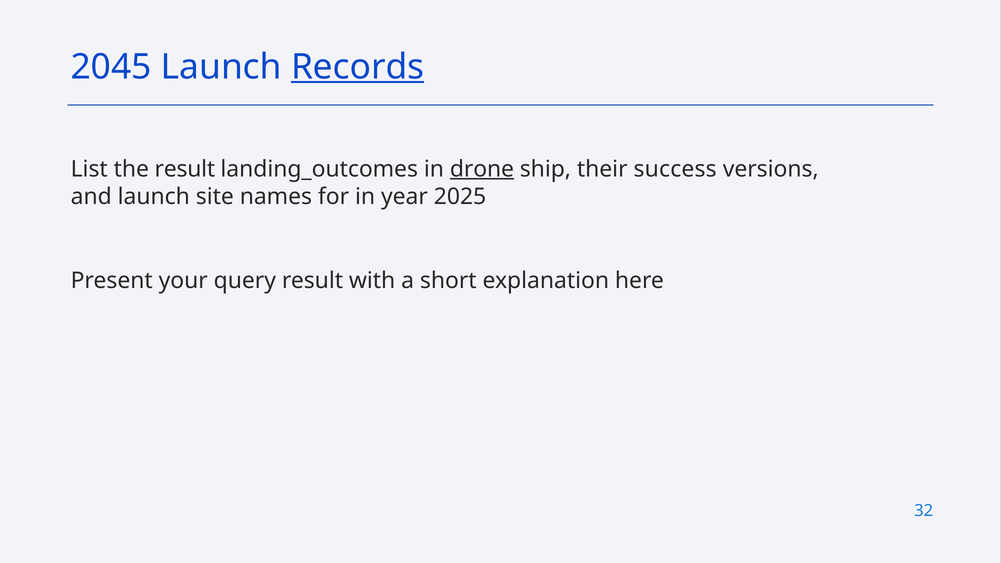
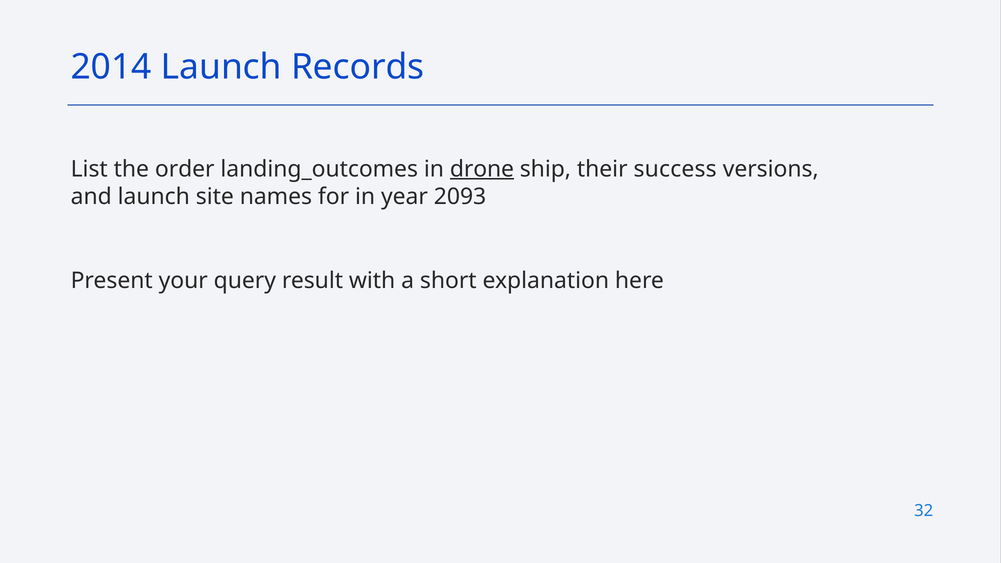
2045: 2045 -> 2014 (111, 67)
Records underline: present -> none (358, 67)
the result: result -> order (185, 169)
2025: 2025 -> 2093 (460, 196)
